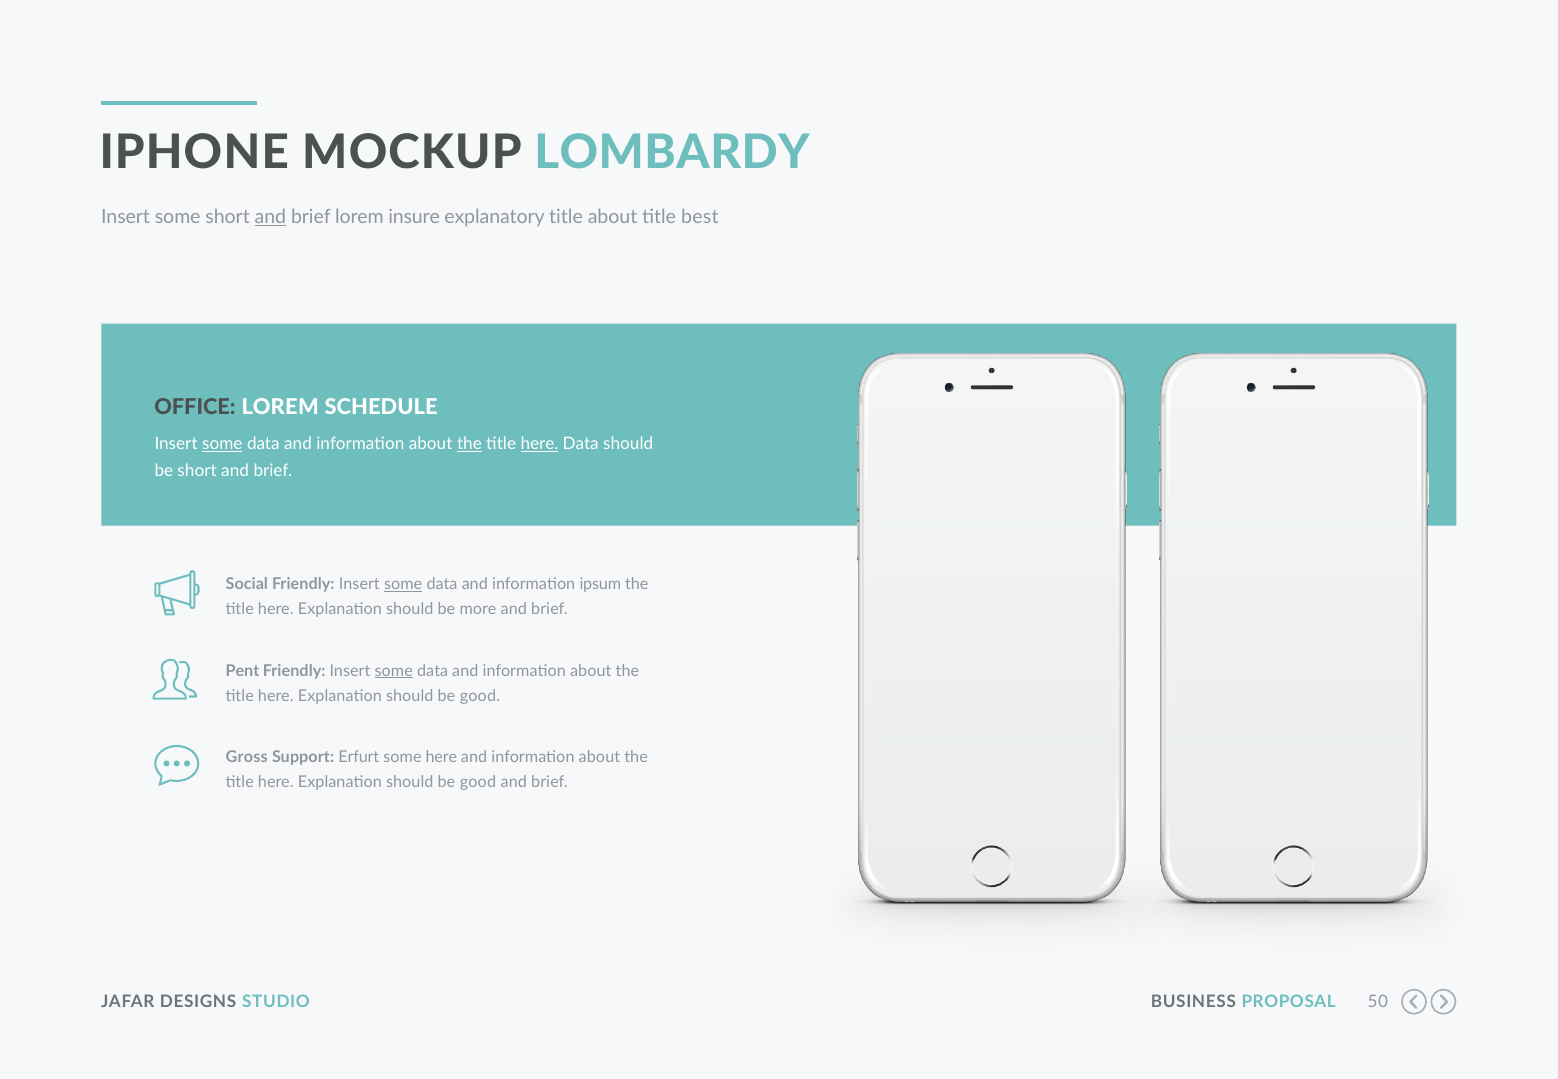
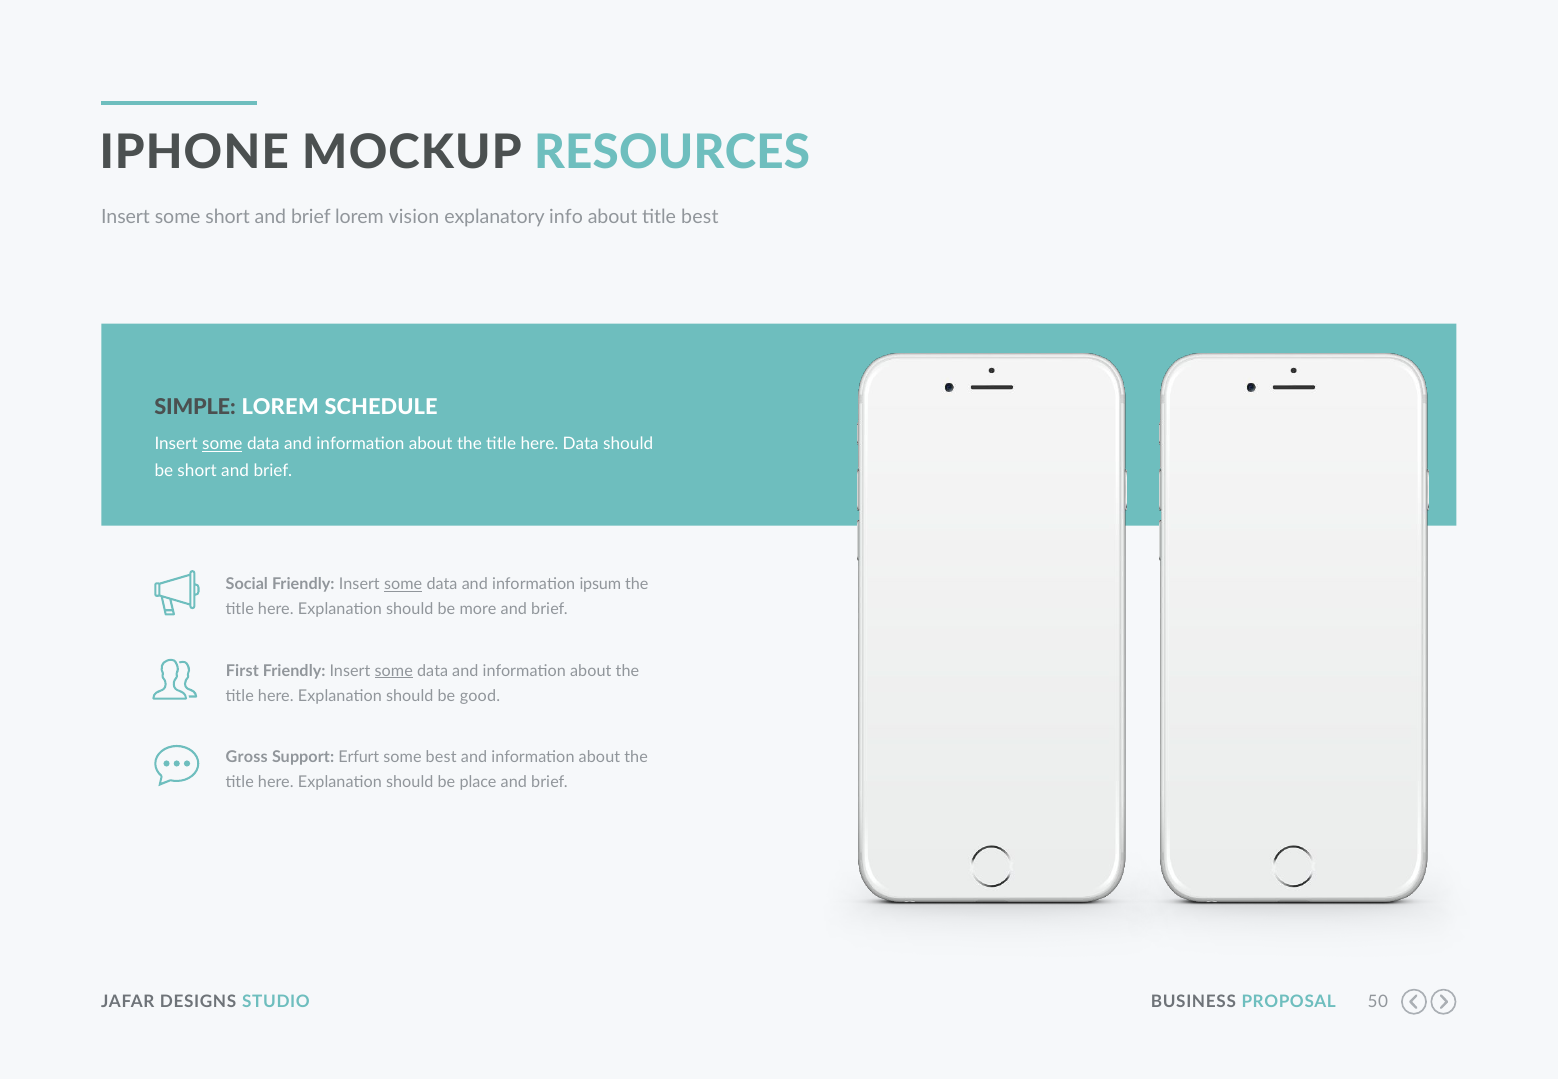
LOMBARDY: LOMBARDY -> RESOURCES (672, 153)
and underline: present -> none (270, 217)
insure: insure -> vision (414, 217)
explanatory title: title -> info (566, 217)
OFFICE: OFFICE -> SIMPLE (195, 407)
the underline: present -> none (469, 444)
here underline: present -> none (540, 444)
Pent: Pent -> First (242, 670)
some here: here -> best (441, 757)
good: good -> place (478, 782)
